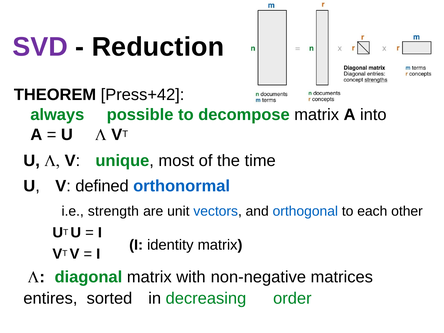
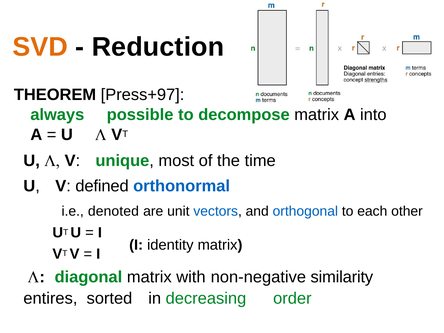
SVD colour: purple -> orange (40, 47)
Press+42: Press+42 -> Press+97 (143, 95)
strength: strength -> denoted (113, 211)
matrices: matrices -> similarity (342, 277)
